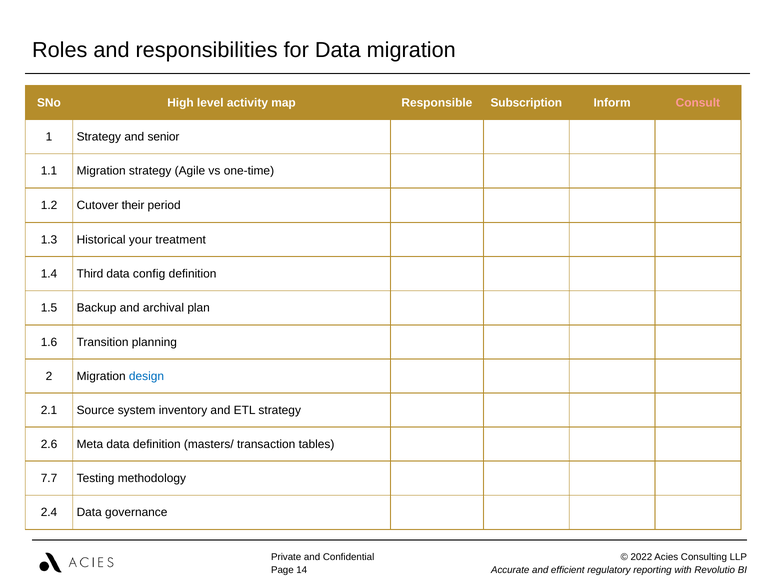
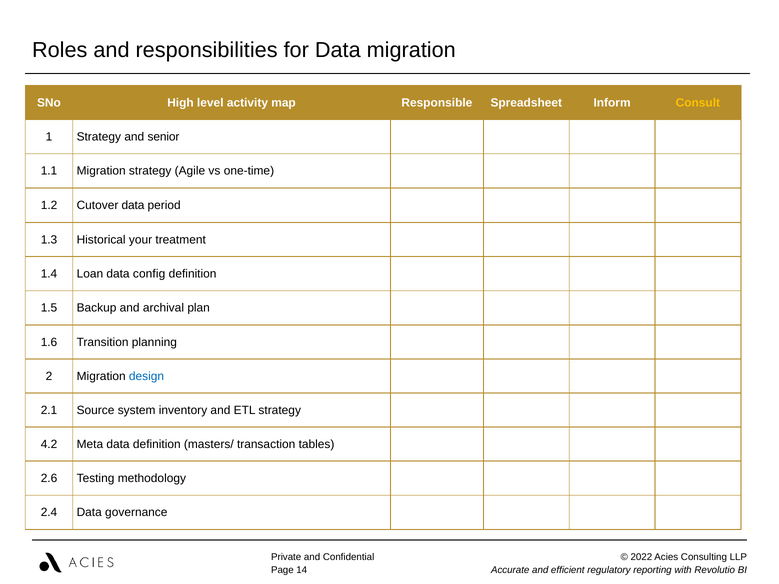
Subscription: Subscription -> Spreadsheet (526, 103)
Consult colour: pink -> yellow (698, 103)
Cutover their: their -> data (133, 205)
Third: Third -> Loan (90, 274)
2.6: 2.6 -> 4.2 (49, 445)
7.7: 7.7 -> 2.6 (49, 479)
